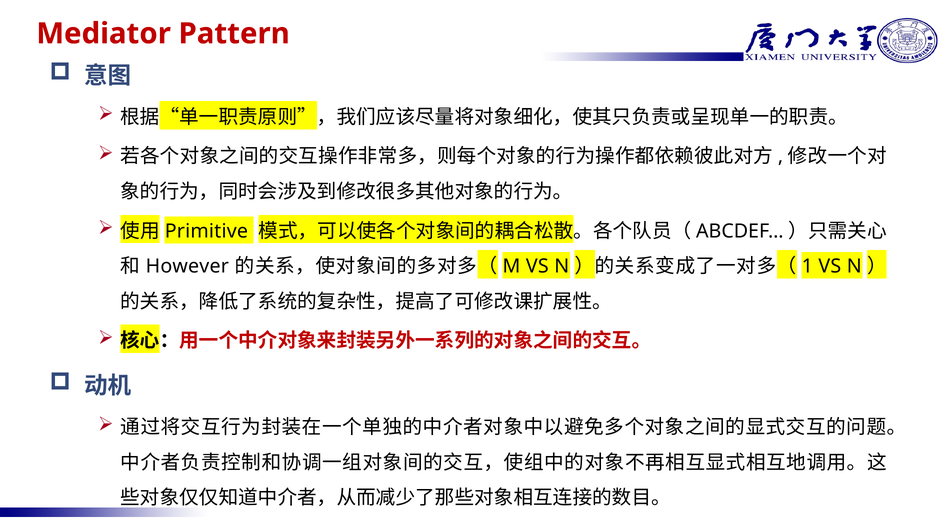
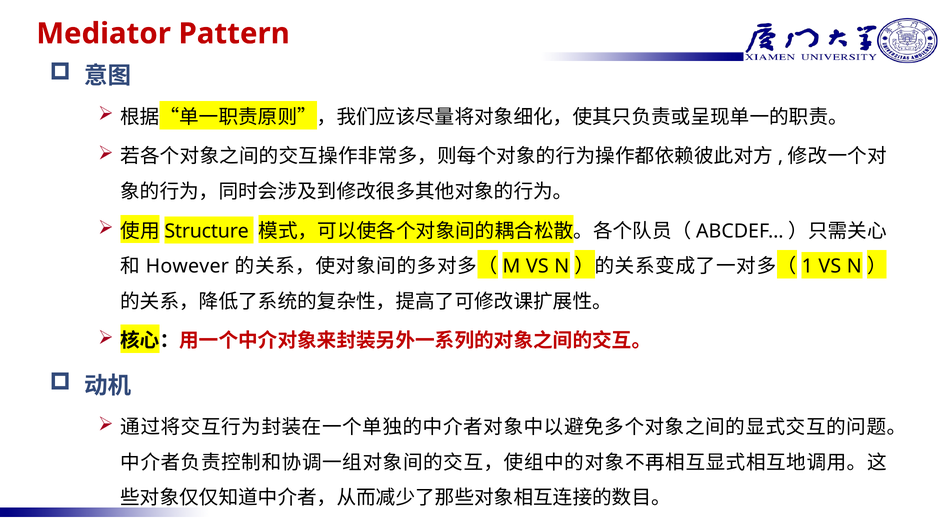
Primitive: Primitive -> Structure (207, 231)
